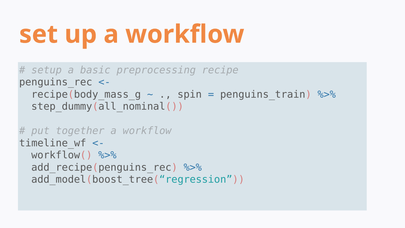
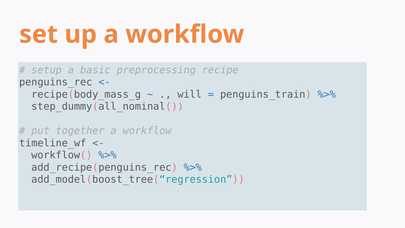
spin: spin -> will (190, 94)
